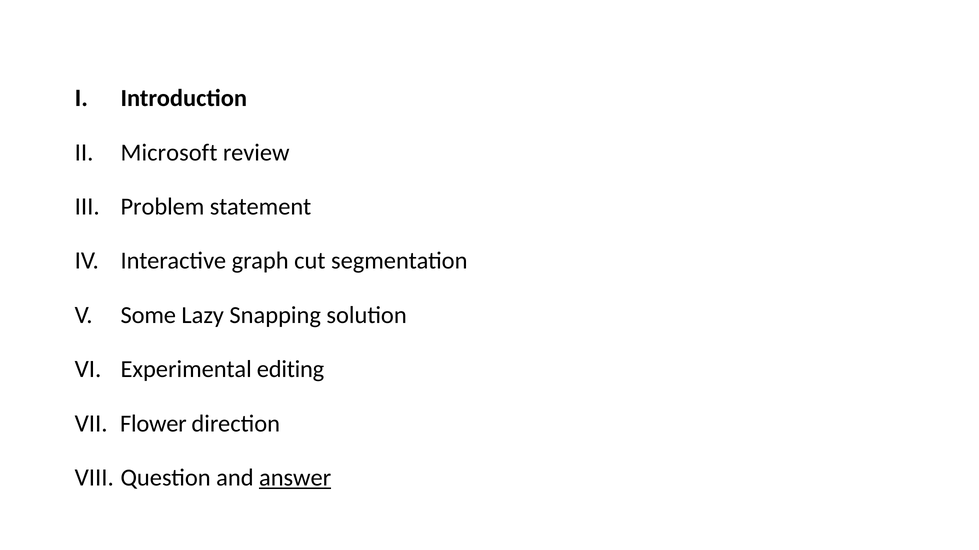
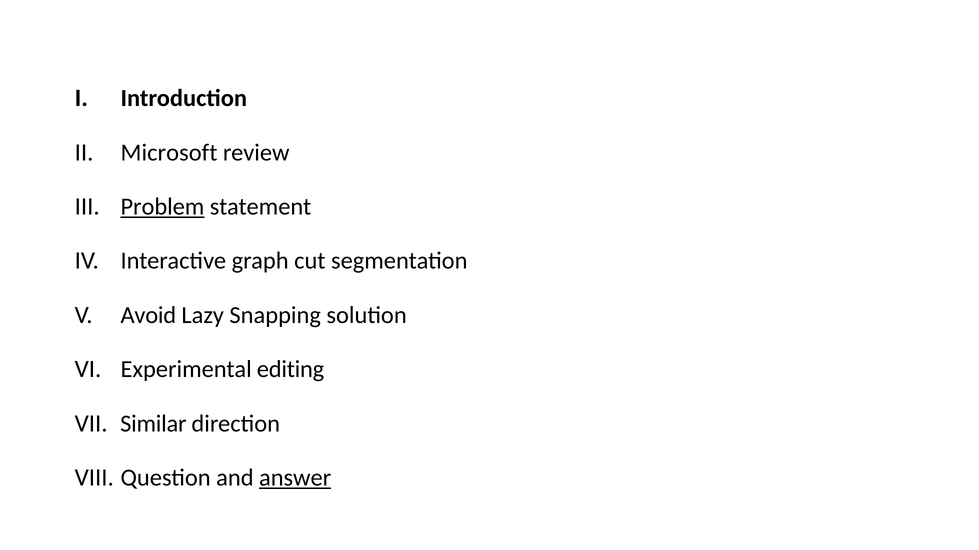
Problem underline: none -> present (162, 207)
Some: Some -> Avoid (148, 315)
Flower: Flower -> Similar (153, 424)
